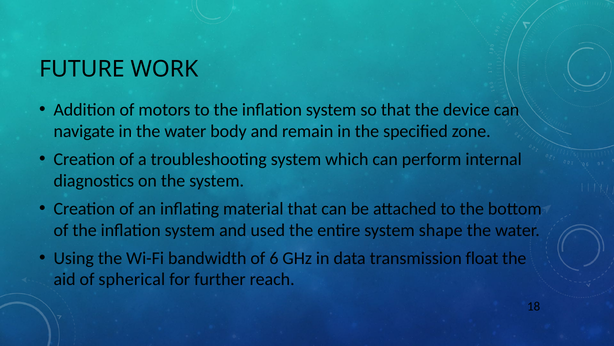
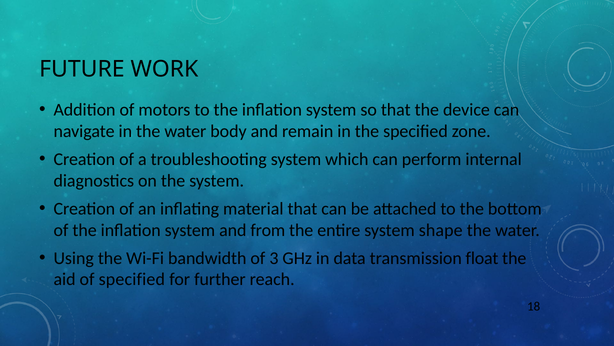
used: used -> from (268, 230)
6: 6 -> 3 (274, 258)
of spherical: spherical -> specified (132, 279)
